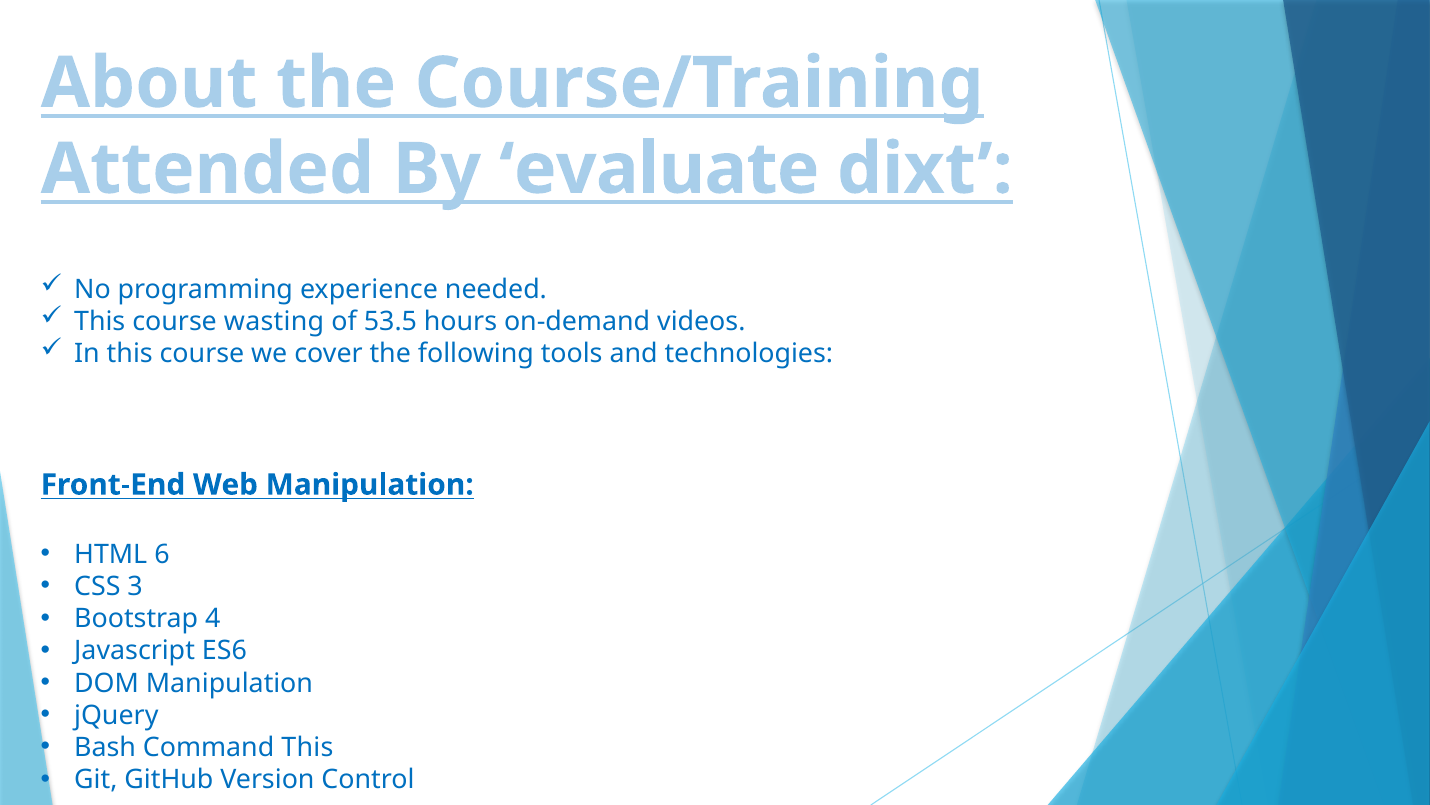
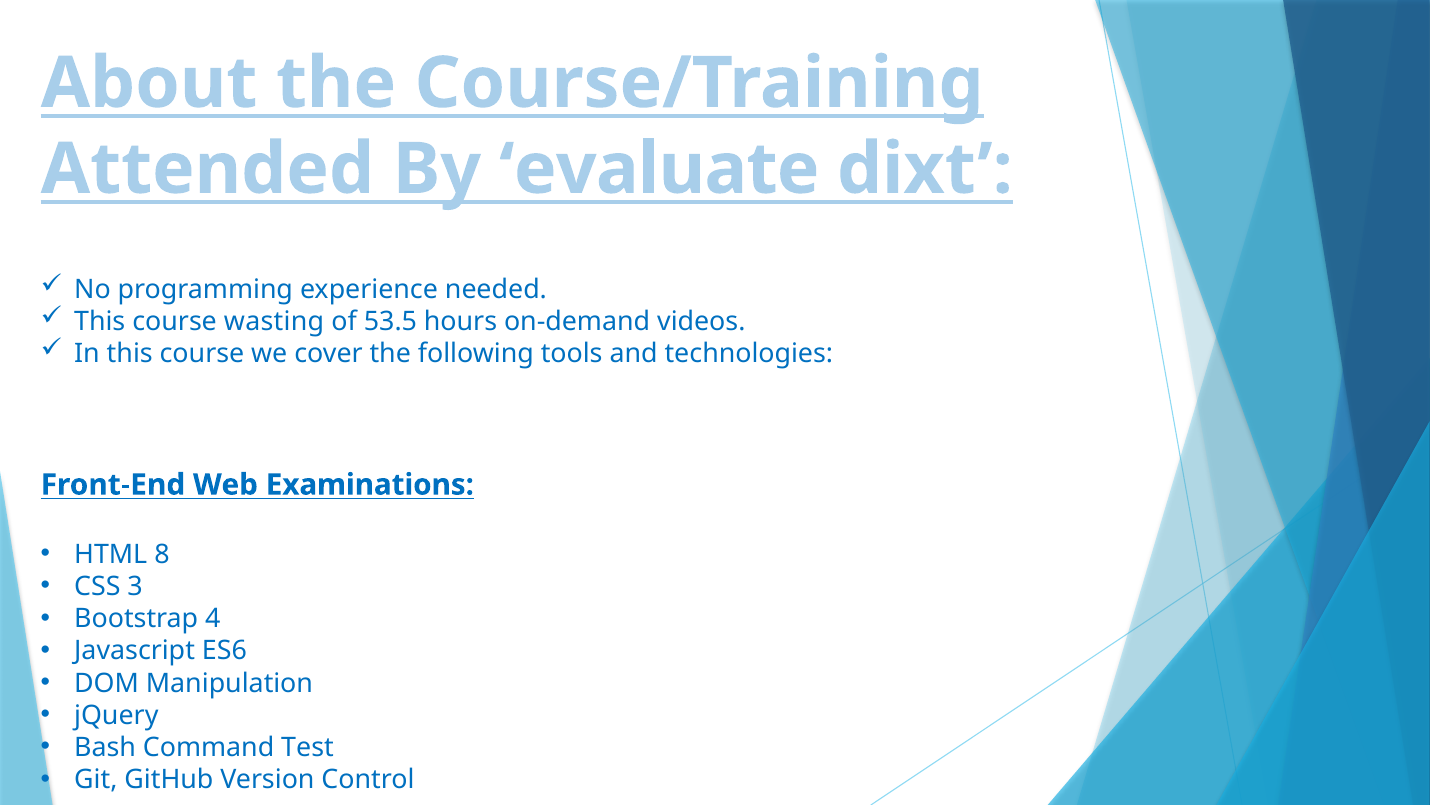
Web Manipulation: Manipulation -> Examinations (370, 484)
6: 6 -> 8 (162, 554)
Command This: This -> Test (308, 747)
